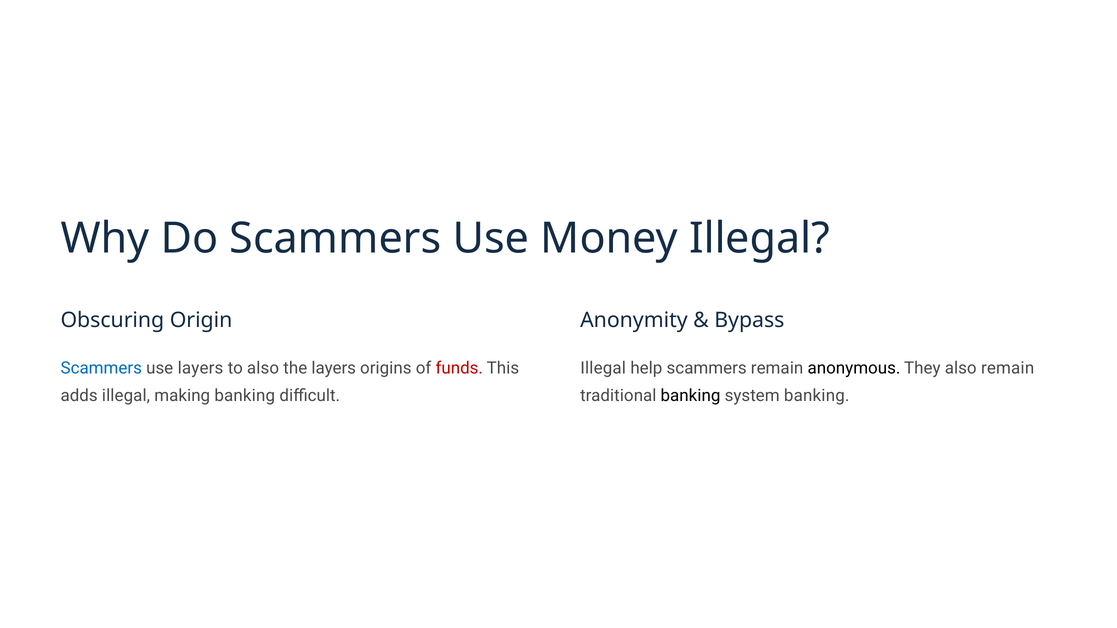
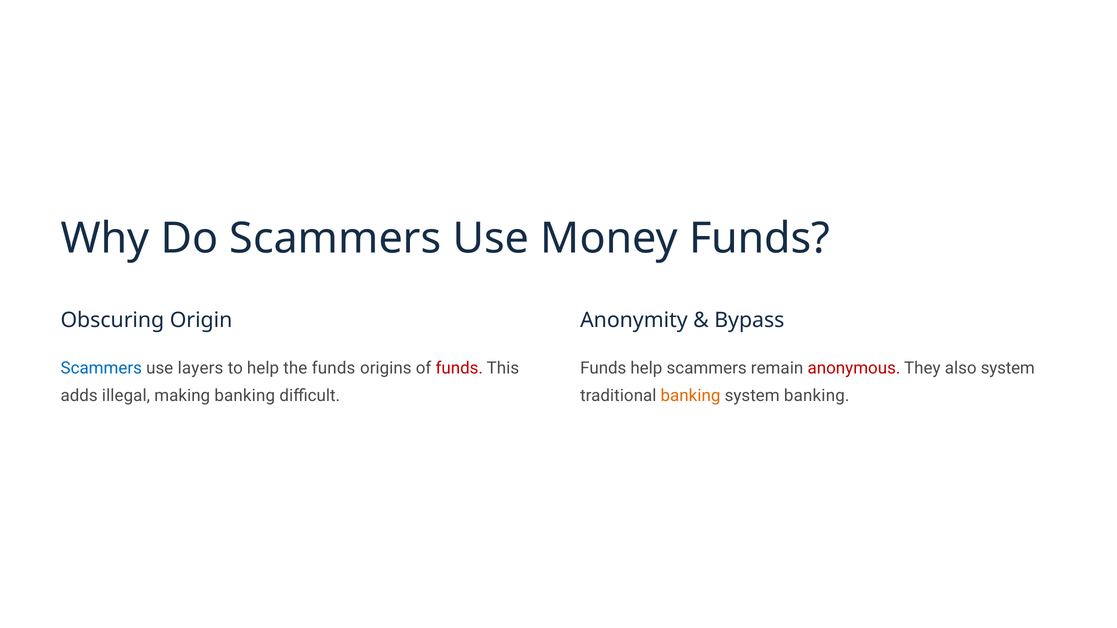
Money Illegal: Illegal -> Funds (759, 239)
to also: also -> help (263, 368)
the layers: layers -> funds (334, 368)
Illegal: Illegal -> Funds (603, 368)
anonymous colour: black -> red (854, 368)
also remain: remain -> system (1008, 368)
banking colour: black -> orange (691, 396)
